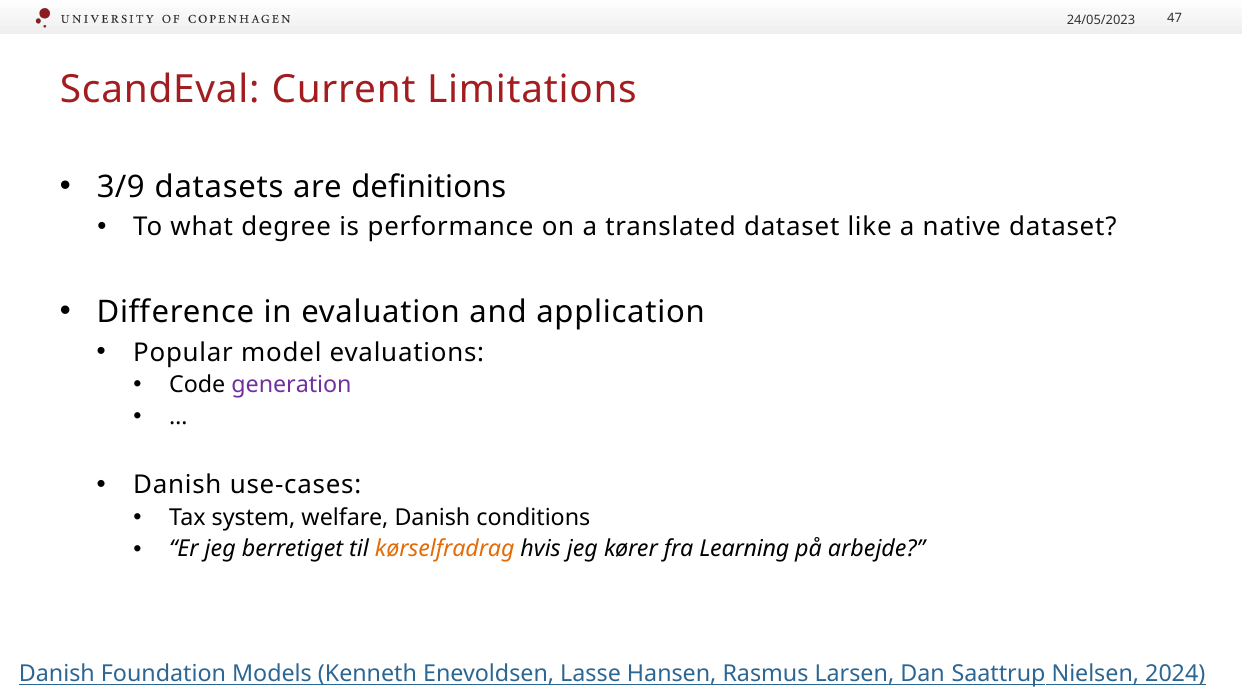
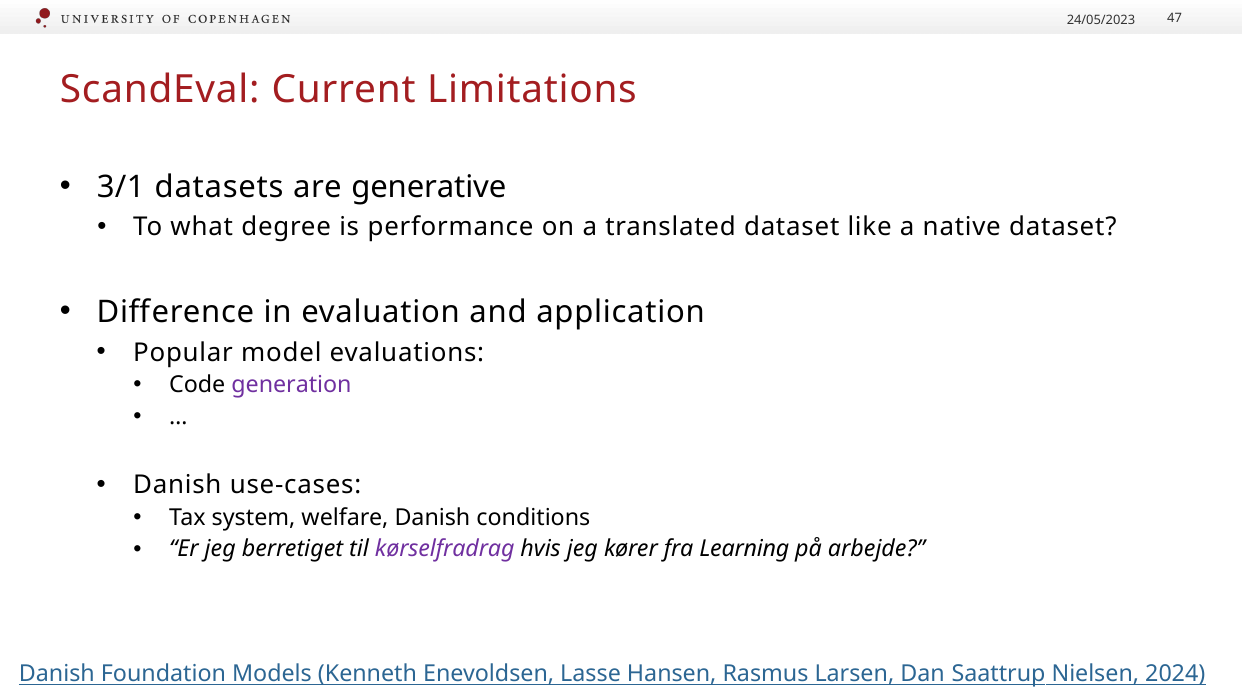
3/9: 3/9 -> 3/1 (121, 187)
definitions: definitions -> generative (429, 187)
kørselfradrag colour: orange -> purple (445, 549)
